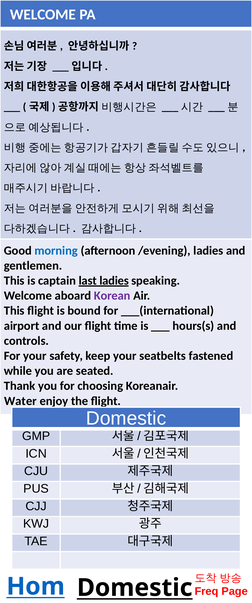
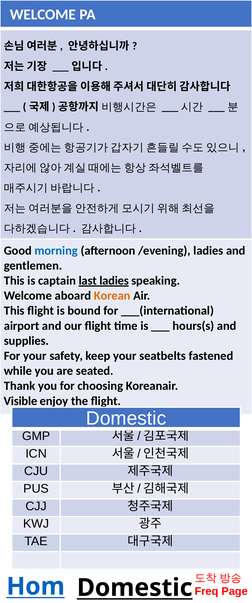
Korean colour: purple -> orange (112, 296)
controls: controls -> supplies (26, 341)
Water: Water -> Visible (21, 401)
